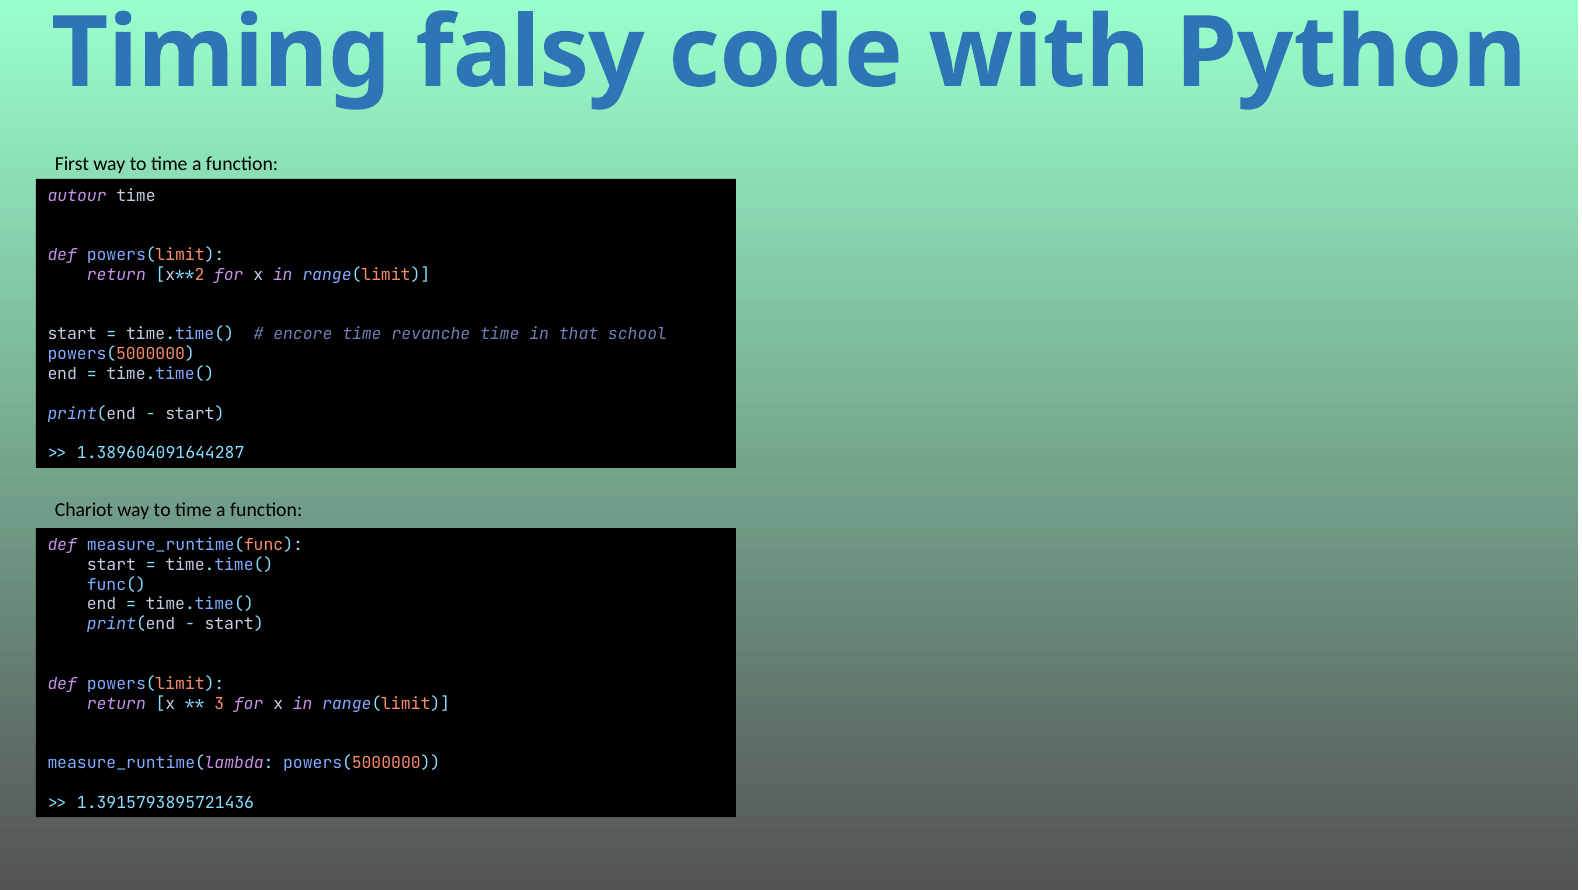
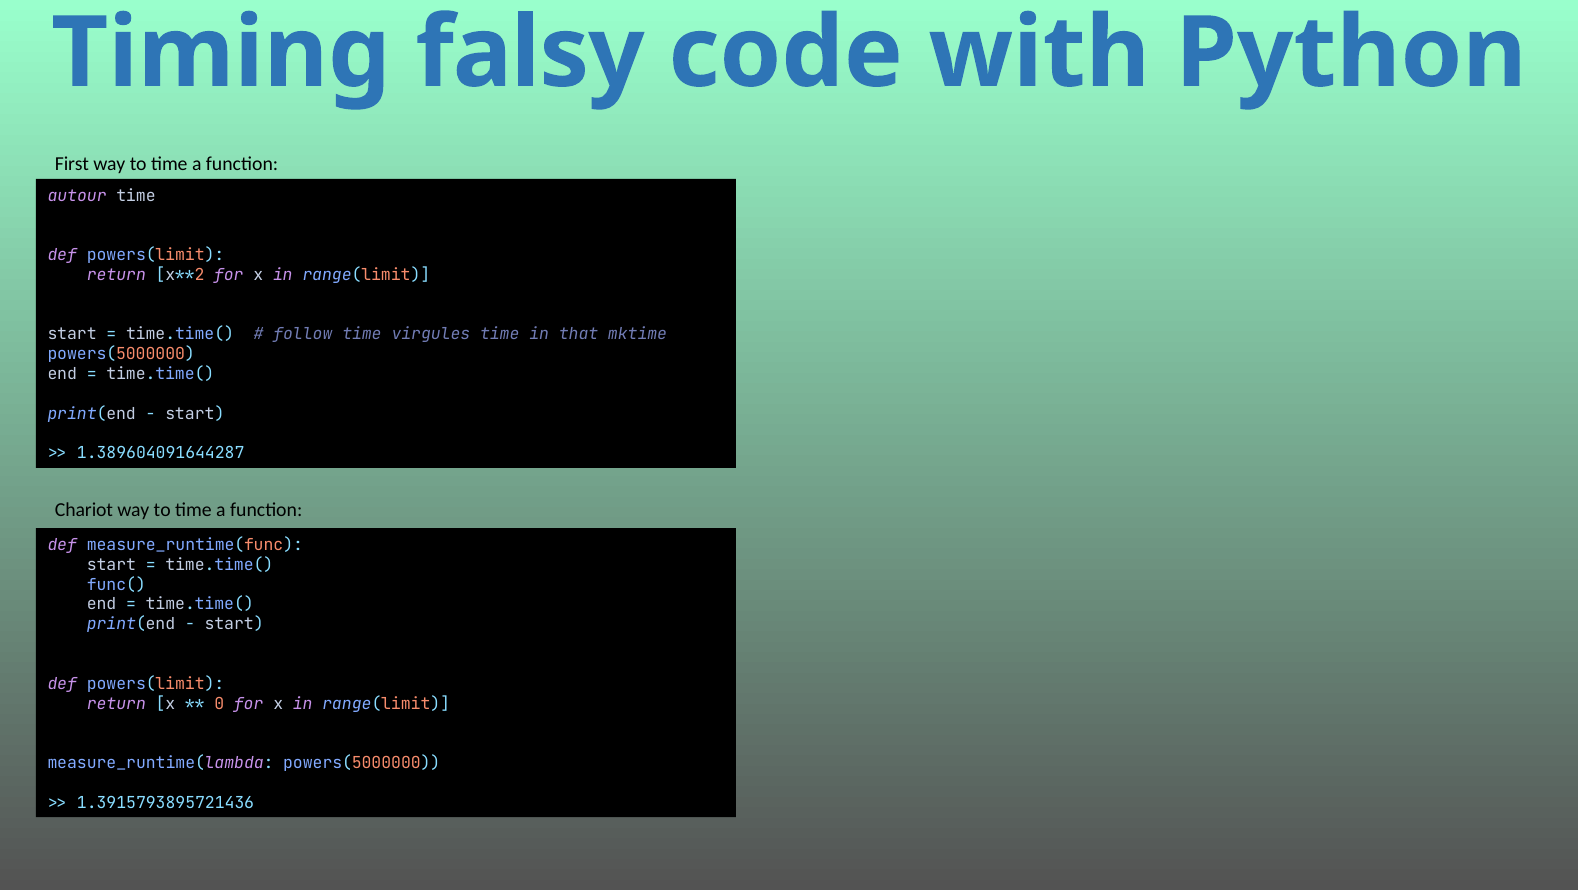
encore: encore -> follow (303, 334)
revanche: revanche -> virgules (431, 334)
school: school -> mktime (638, 334)
3: 3 -> 0 (219, 703)
